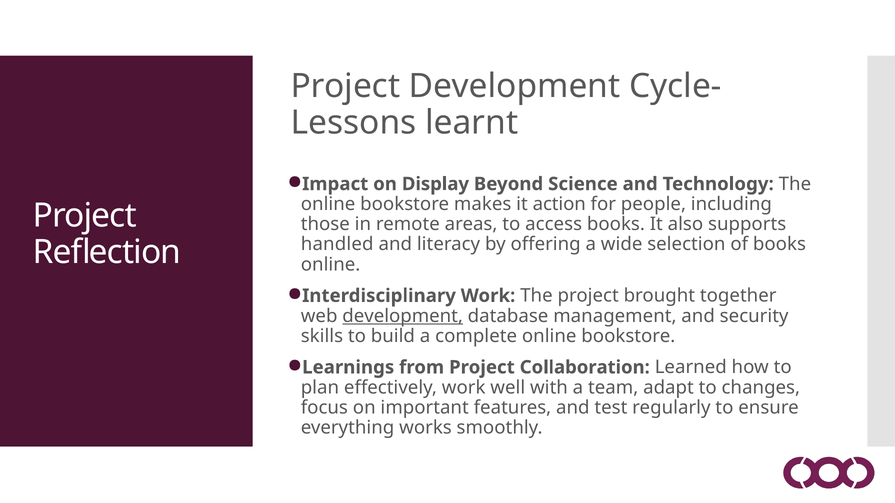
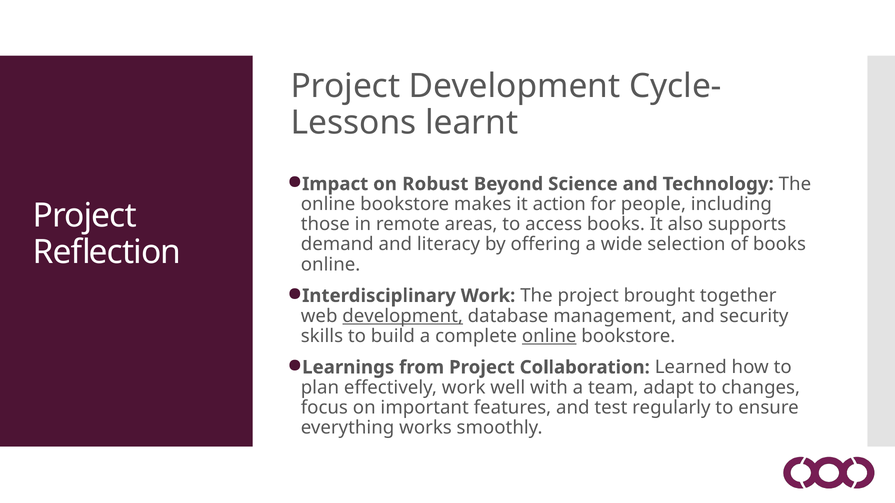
Display: Display -> Robust (435, 184)
handled: handled -> demand (337, 245)
online underline: none -> present (549, 336)
